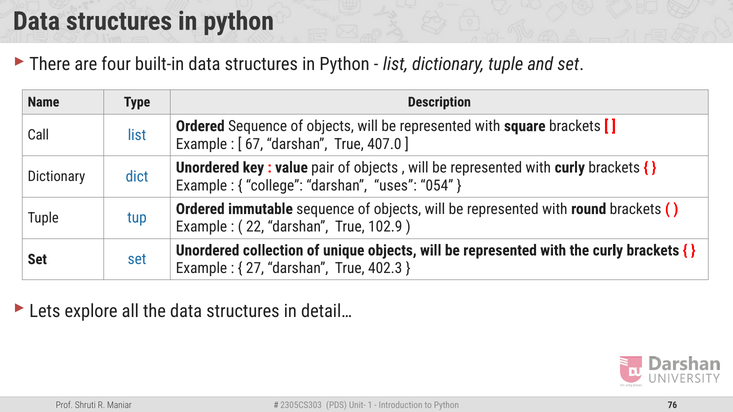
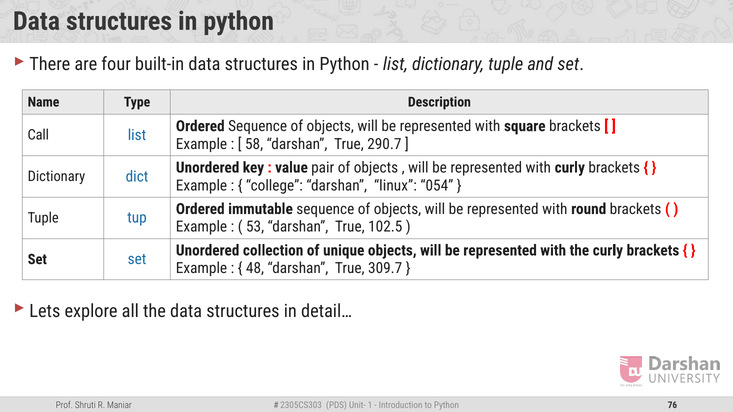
67: 67 -> 58 (254, 144)
407.0: 407.0 -> 290.7 (384, 144)
uses: uses -> linux (395, 186)
22: 22 -> 53 (255, 227)
102.9: 102.9 -> 102.5 (385, 227)
27: 27 -> 48 (255, 269)
402.3: 402.3 -> 309.7 (385, 269)
